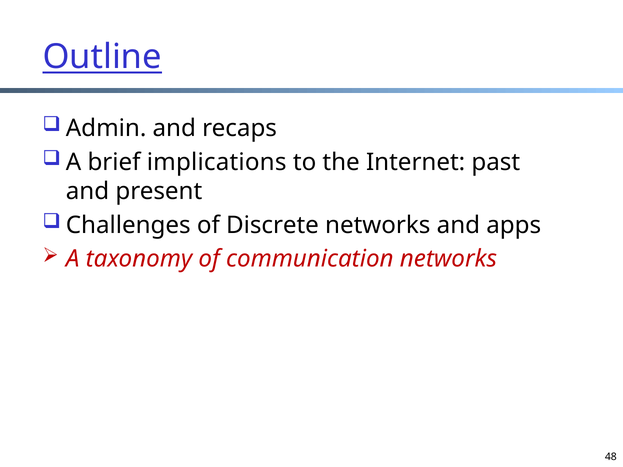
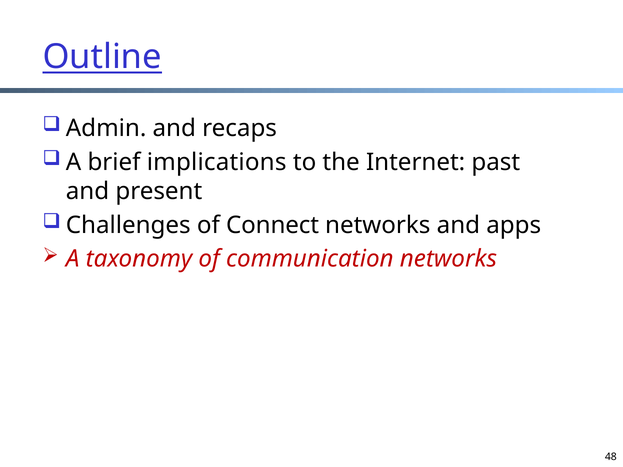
Discrete: Discrete -> Connect (273, 225)
